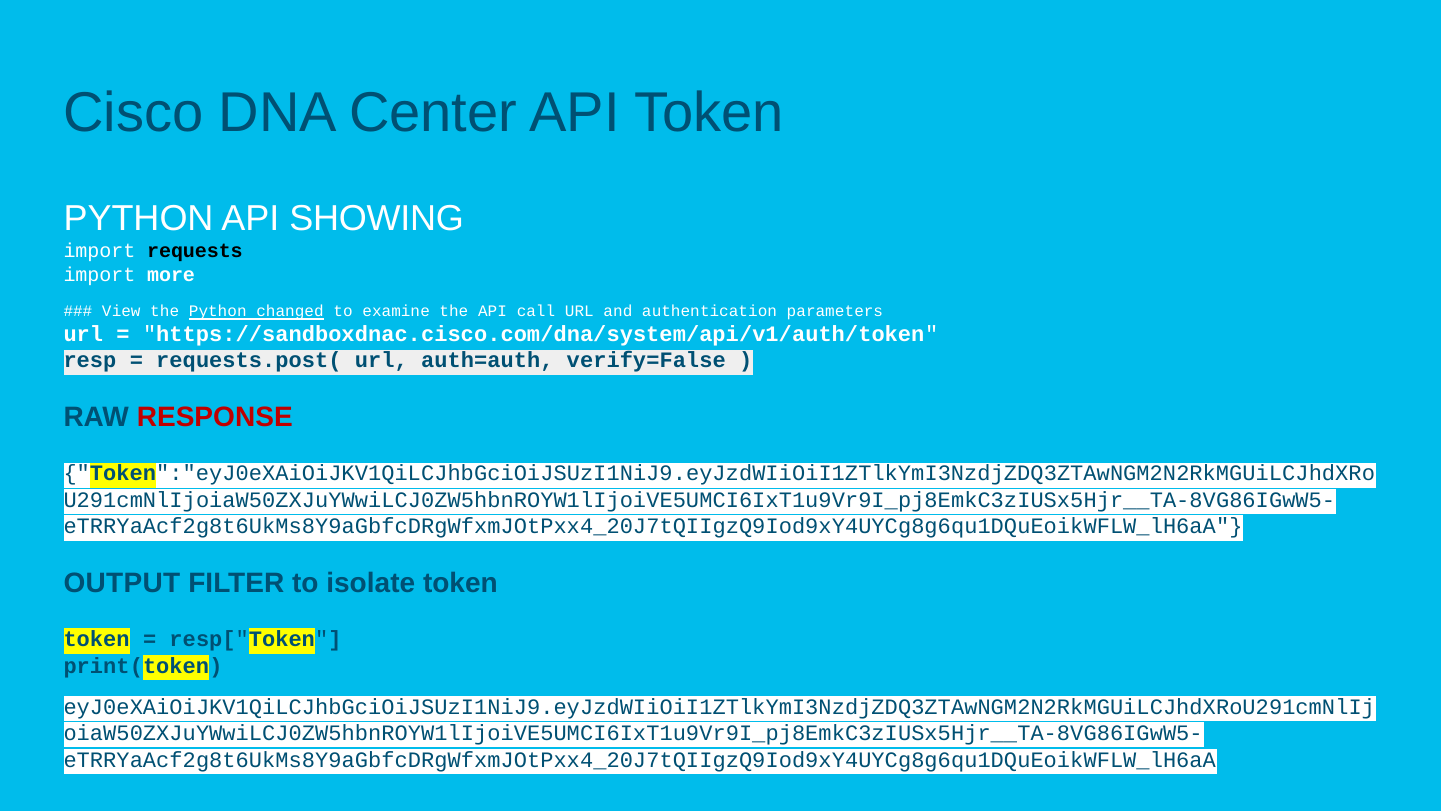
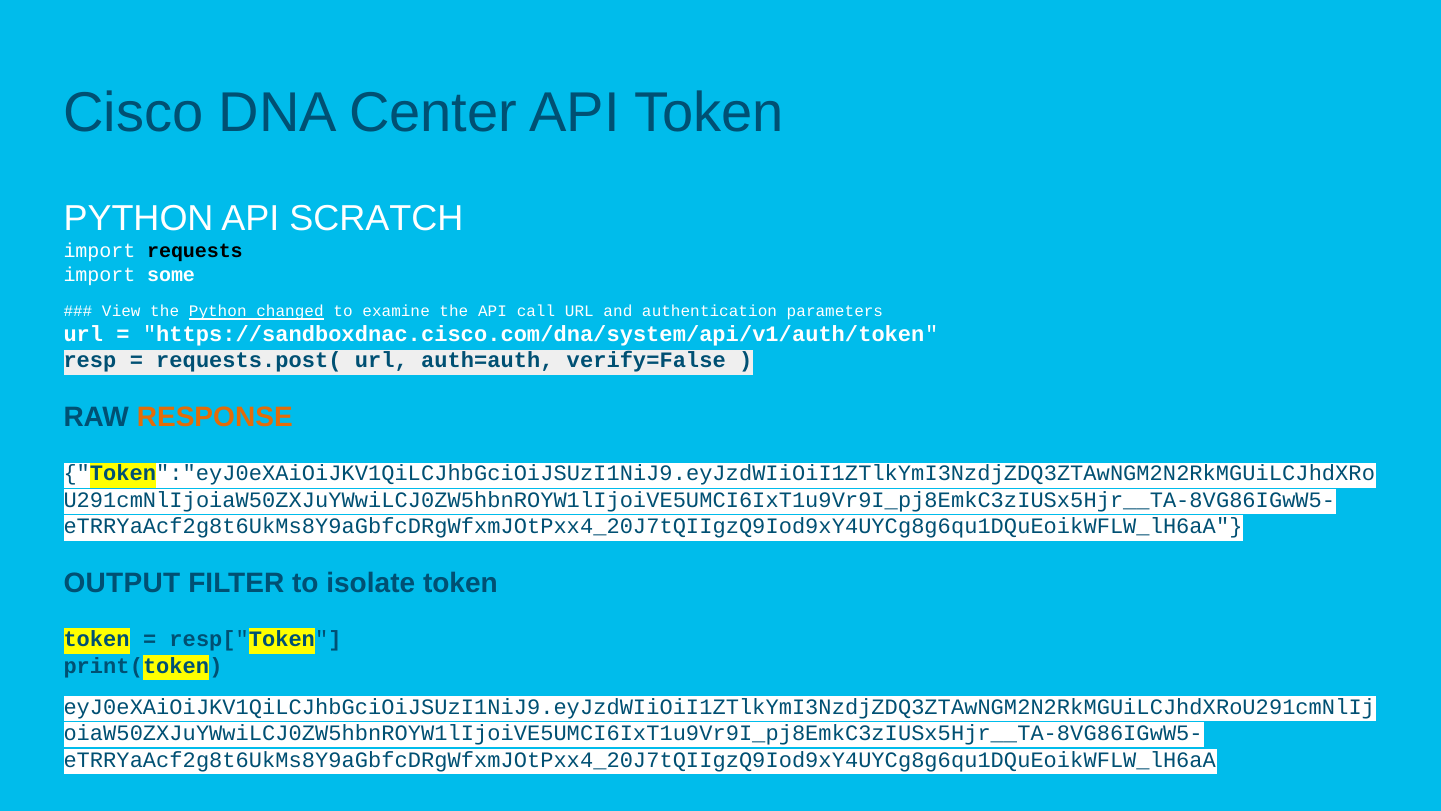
SHOWING: SHOWING -> SCRATCH (376, 219)
more: more -> some (171, 275)
RESPONSE colour: red -> orange (215, 417)
